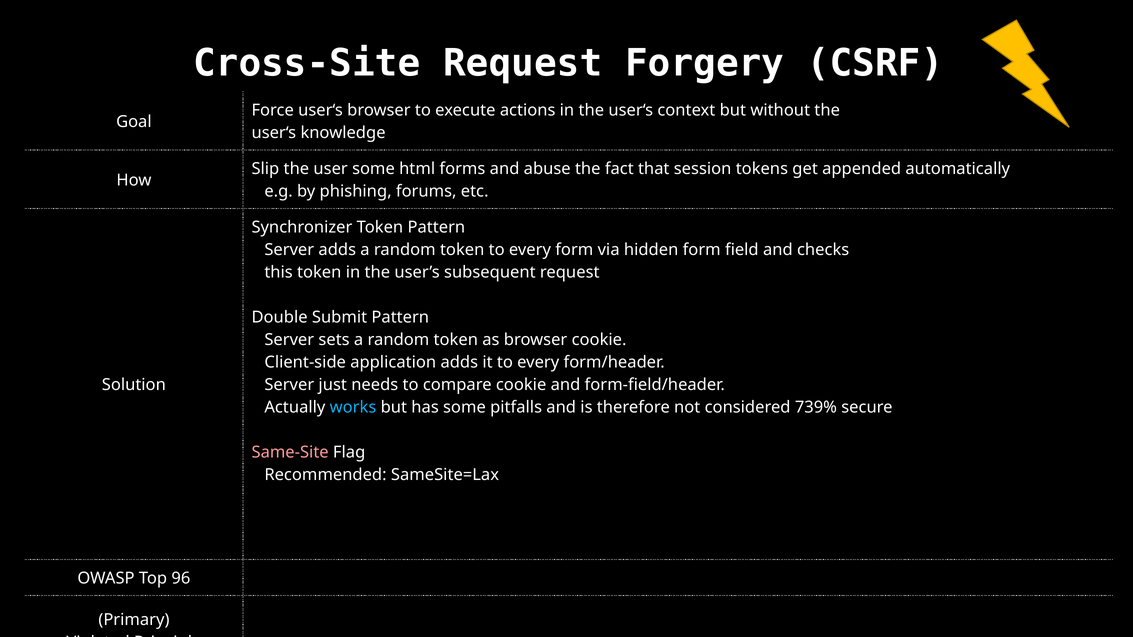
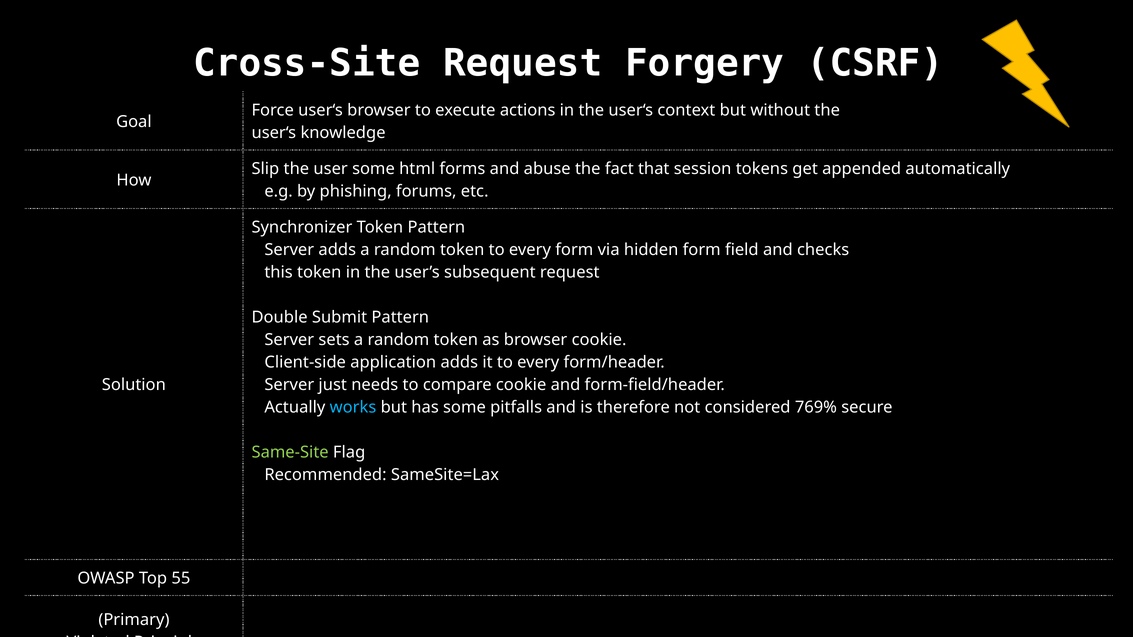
739%: 739% -> 769% (816, 408)
Same-Site colour: pink -> light green (290, 453)
96: 96 -> 55 (181, 579)
